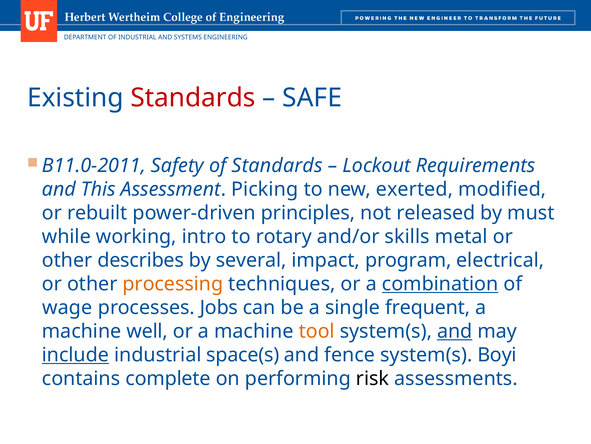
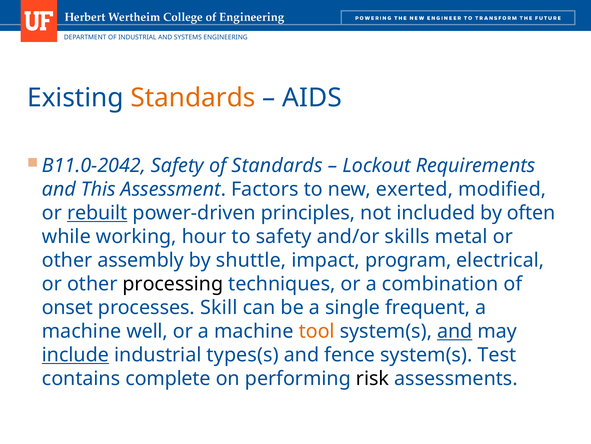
Standards colour: red -> orange (193, 98)
SAFE: SAFE -> AIDS (312, 98)
B11.0-2011: B11.0-2011 -> B11.0-2042 (94, 165)
Picking: Picking -> Factors (265, 189)
rebuilt underline: none -> present (97, 213)
released: released -> included (436, 213)
must: must -> often (531, 213)
intro: intro -> hour (204, 236)
to rotary: rotary -> safety (284, 236)
describes: describes -> assembly (141, 260)
several: several -> shuttle (251, 260)
processing colour: orange -> black (173, 284)
combination underline: present -> none (440, 284)
wage: wage -> onset (67, 307)
Jobs: Jobs -> Skill (219, 307)
space(s: space(s -> types(s (243, 354)
Boyi: Boyi -> Test (497, 354)
